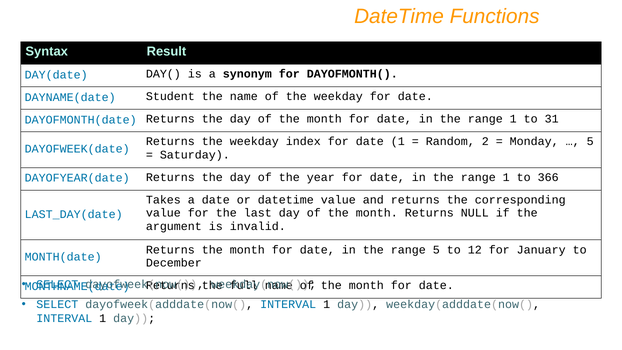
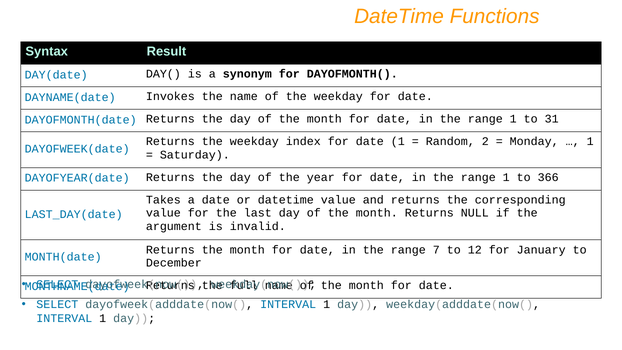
Student: Student -> Invokes (170, 96)
5: 5 -> 1 (590, 142)
range 5: 5 -> 7 (436, 250)
